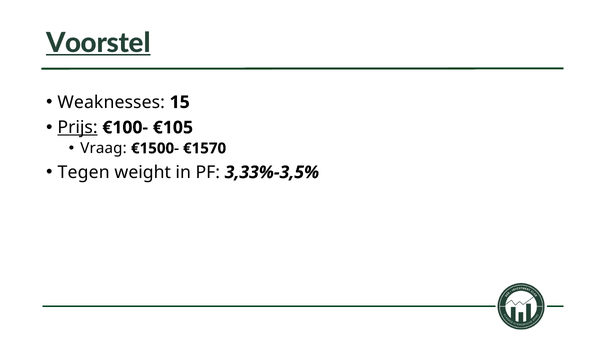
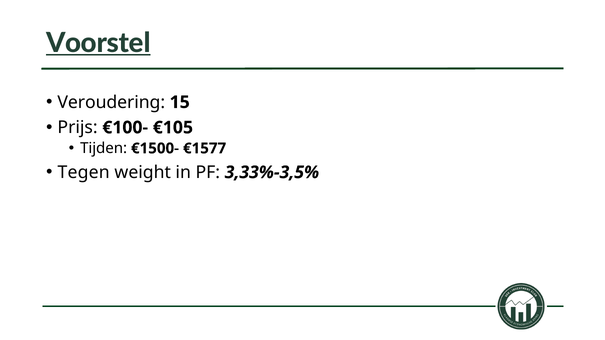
Weaknesses: Weaknesses -> Veroudering (111, 102)
Prijs underline: present -> none (78, 128)
Vraag: Vraag -> Tijden (104, 149)
€1570: €1570 -> €1577 (205, 149)
